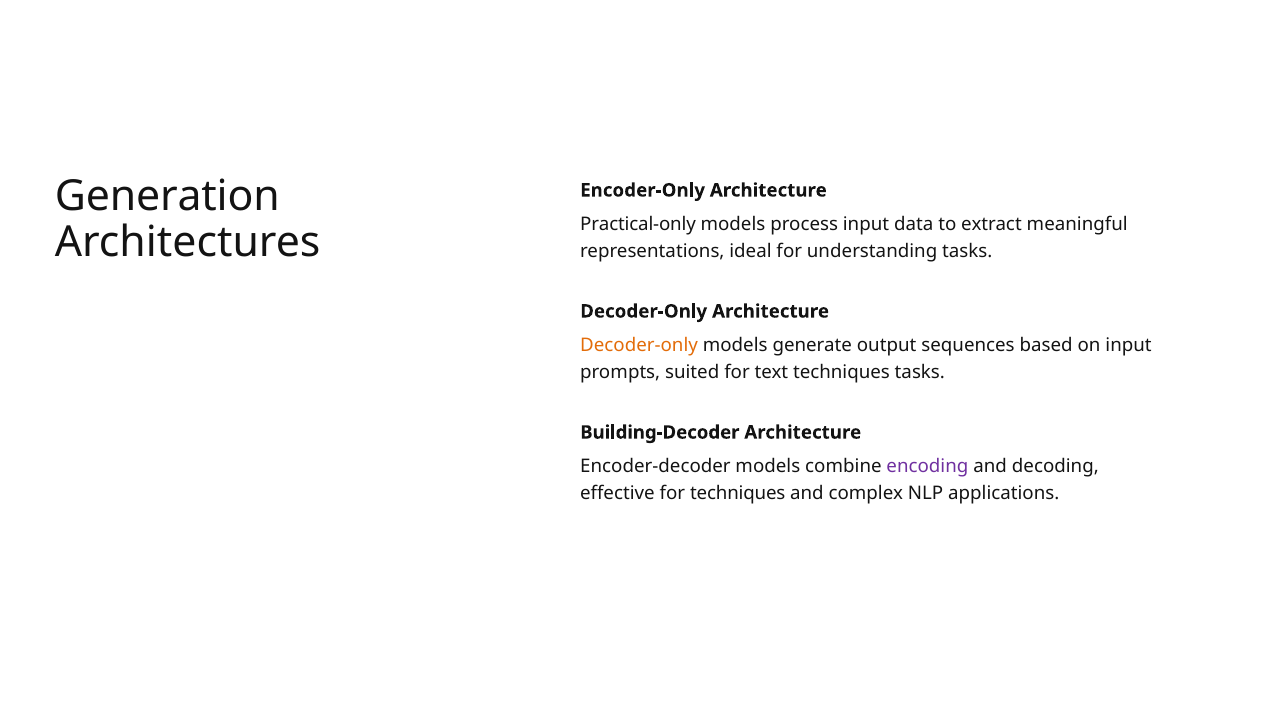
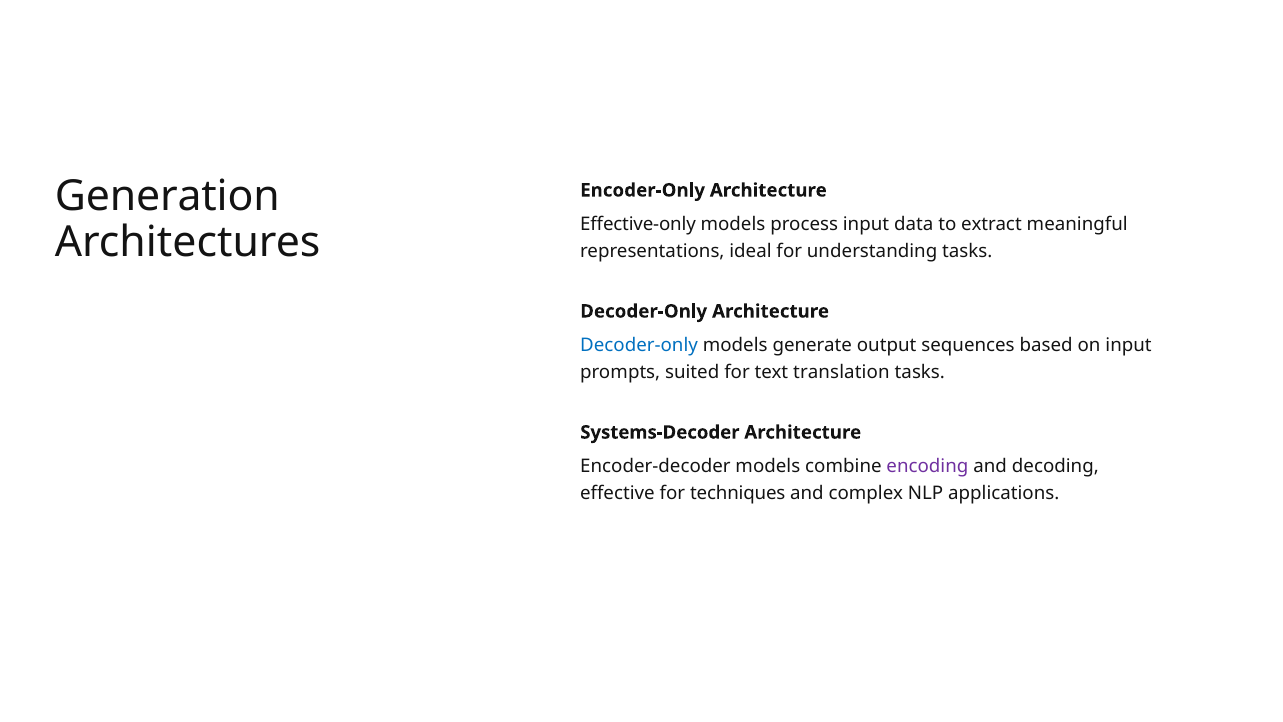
Practical-only: Practical-only -> Effective-only (638, 224)
Decoder-only colour: orange -> blue (639, 345)
text techniques: techniques -> translation (841, 372)
Building-Decoder: Building-Decoder -> Systems-Decoder (660, 432)
